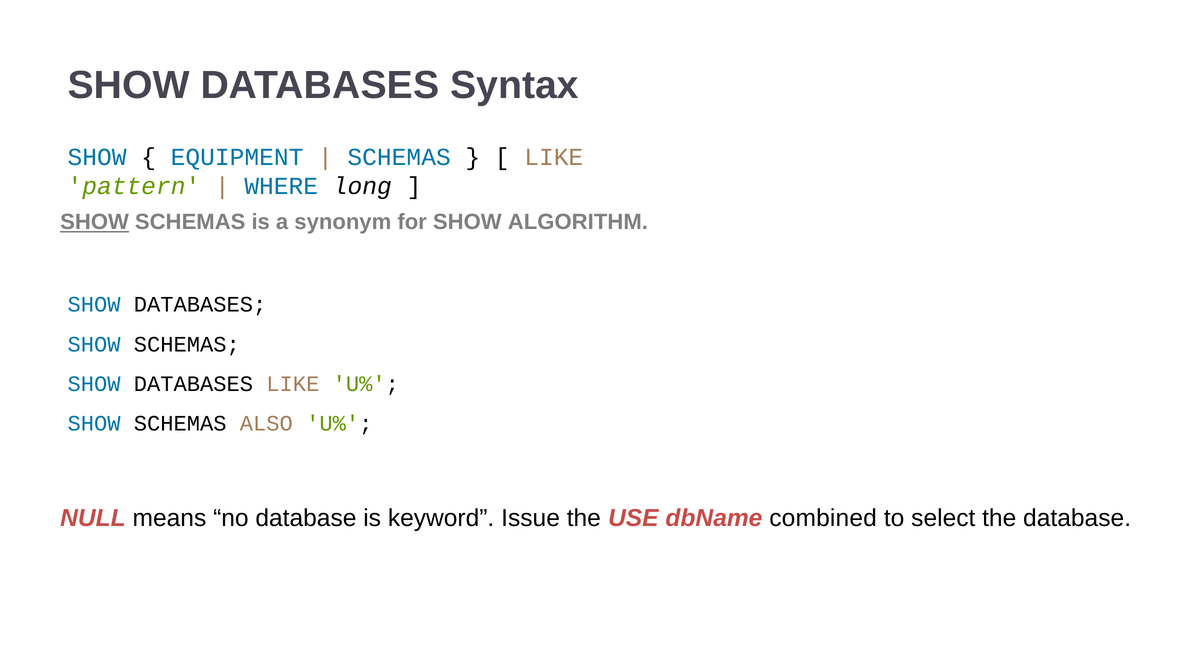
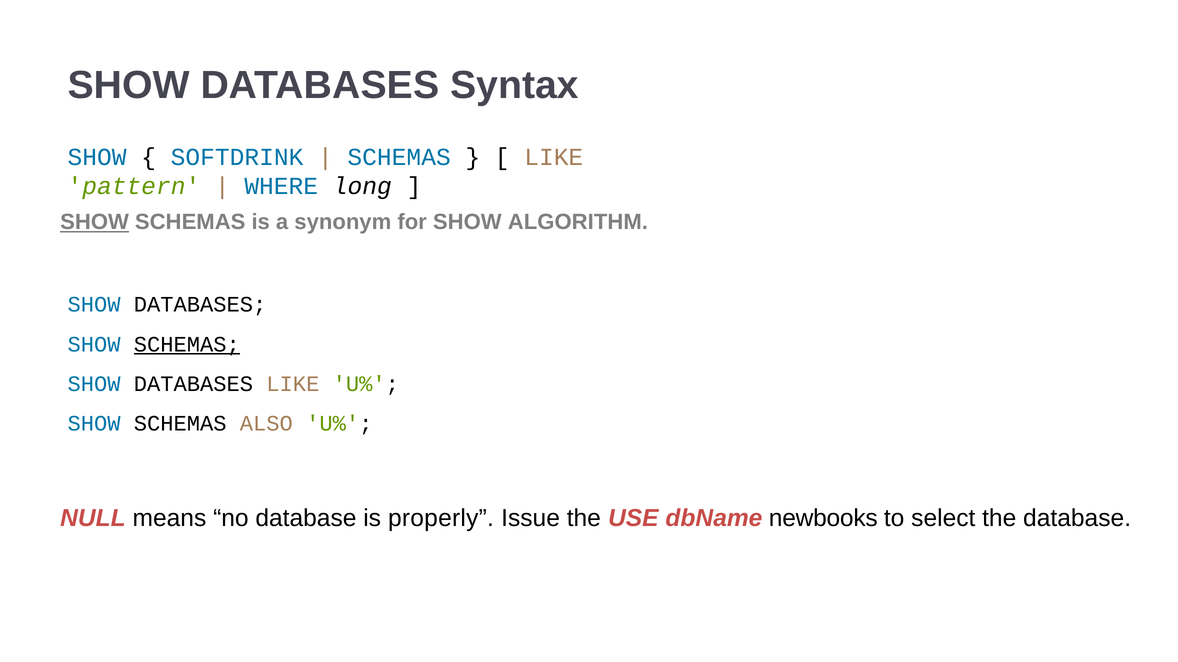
EQUIPMENT: EQUIPMENT -> SOFTDRINK (237, 157)
SCHEMAS underline: none -> present (187, 345)
keyword: keyword -> properly (441, 519)
combined: combined -> newbooks (823, 519)
